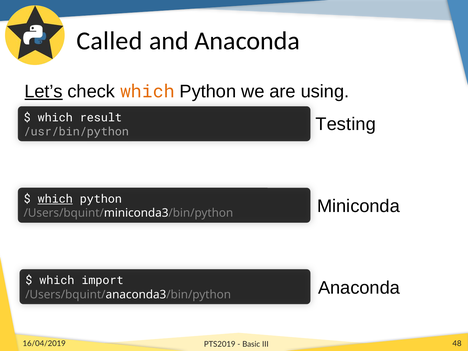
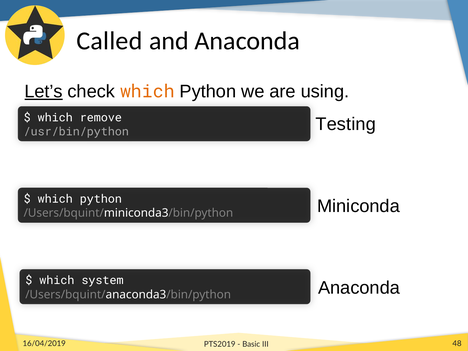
result: result -> remove (101, 118)
which underline: present -> none (55, 199)
import: import -> system (102, 280)
